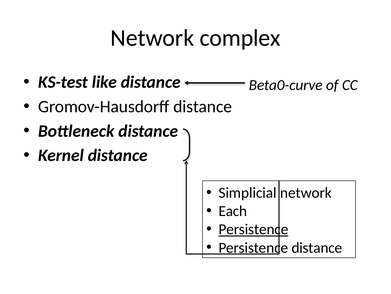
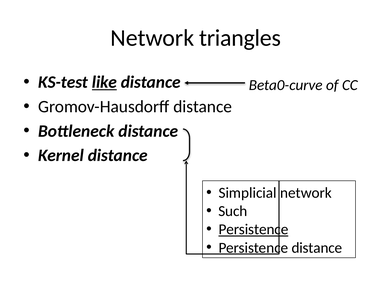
complex: complex -> triangles (240, 38)
like underline: none -> present (104, 82)
Each: Each -> Such (233, 211)
